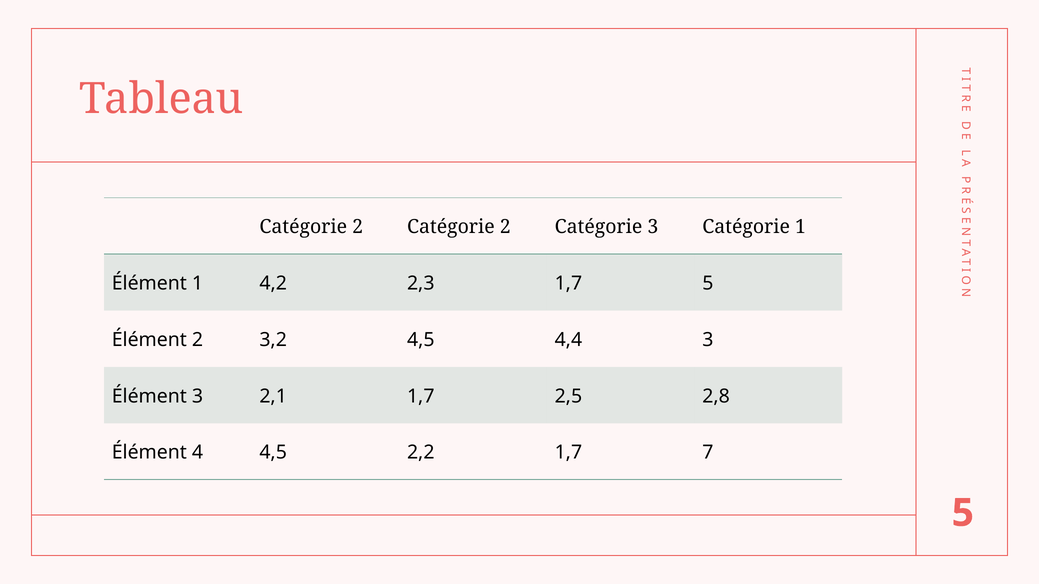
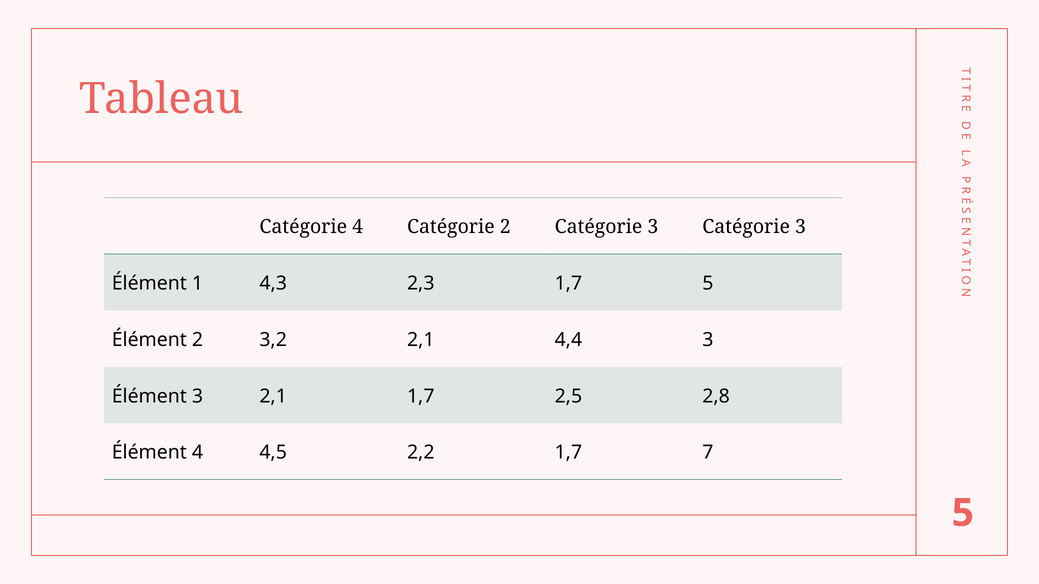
2: 2 -> 4 (358, 227)
3 Catégorie 1: 1 -> 3 (800, 227)
4,2: 4,2 -> 4,3 (273, 284)
3,2 4,5: 4,5 -> 2,1 (421, 340)
